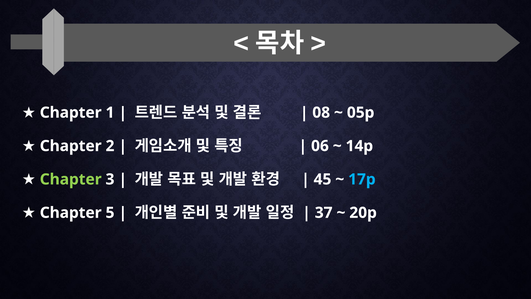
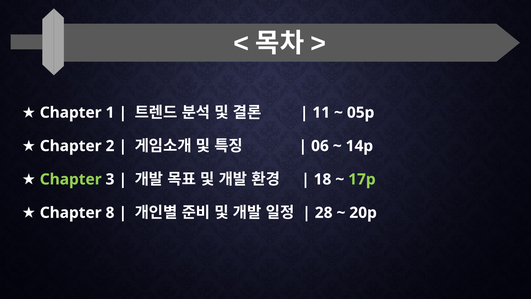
08: 08 -> 11 (321, 112)
45: 45 -> 18 (322, 179)
17p colour: light blue -> light green (362, 179)
5: 5 -> 8 (110, 213)
37: 37 -> 28 (324, 213)
